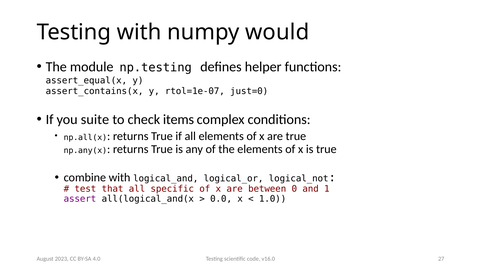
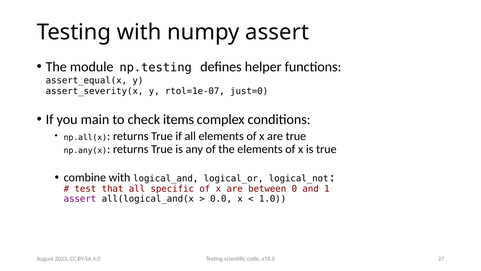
numpy would: would -> assert (277, 32)
assert_contains(x: assert_contains(x -> assert_severity(x (95, 91)
suite: suite -> main (95, 119)
